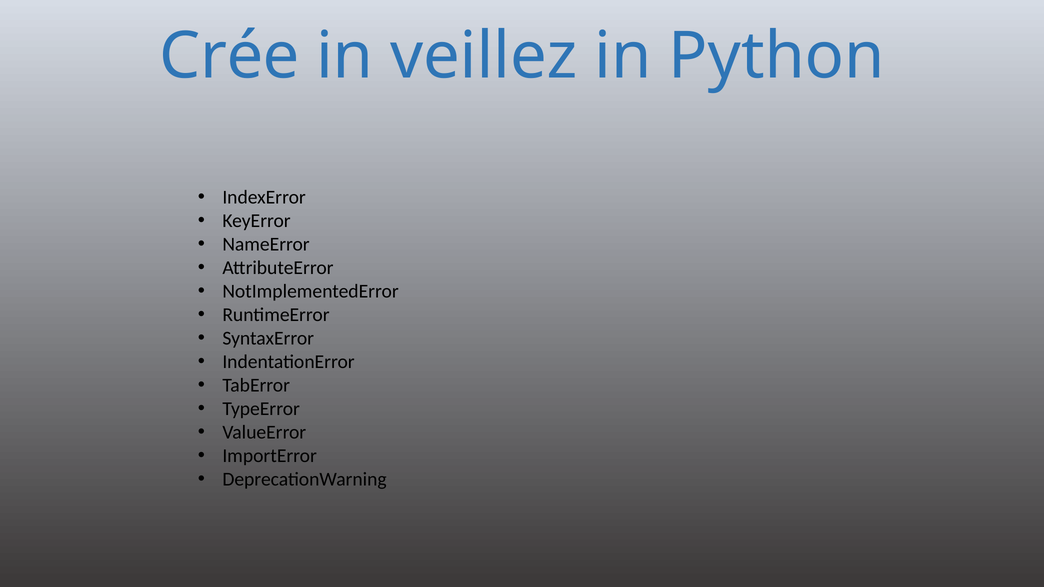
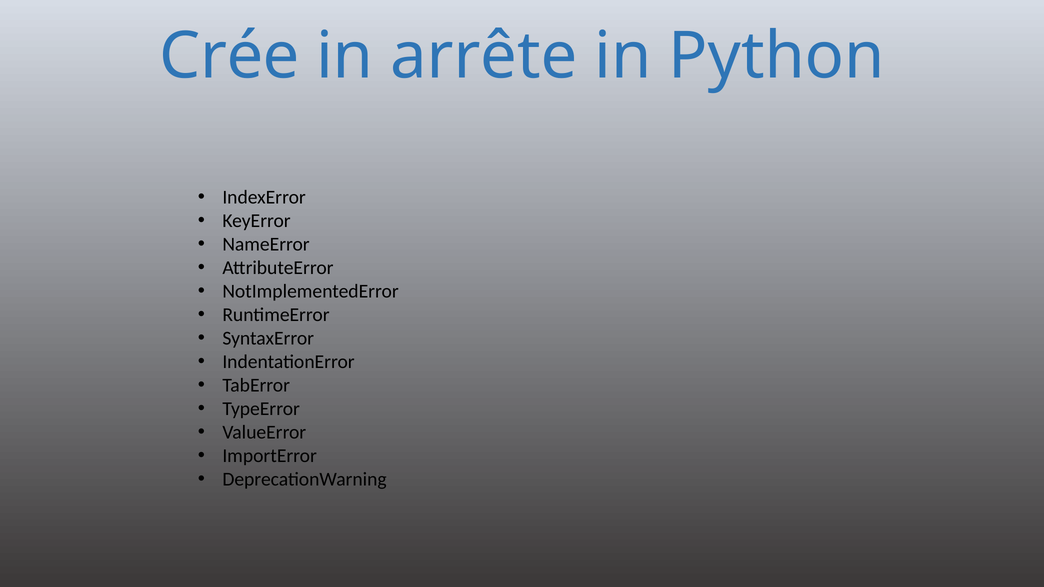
veillez: veillez -> arrête (484, 56)
